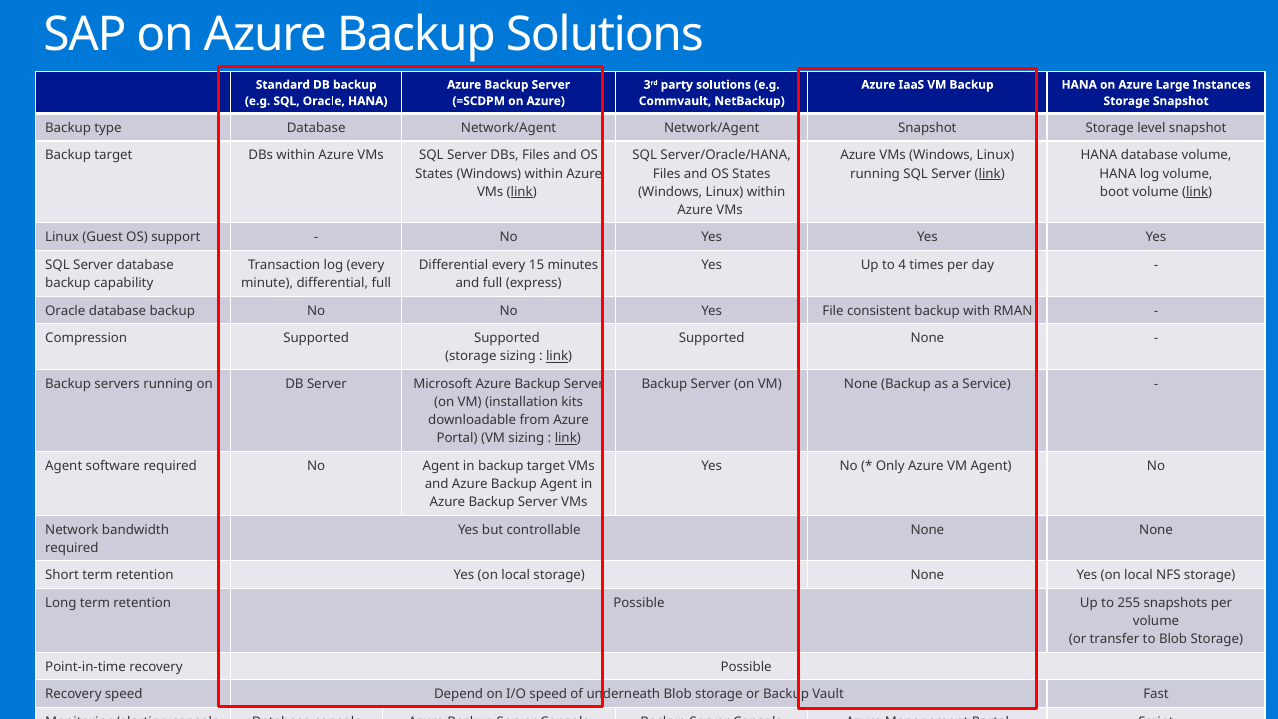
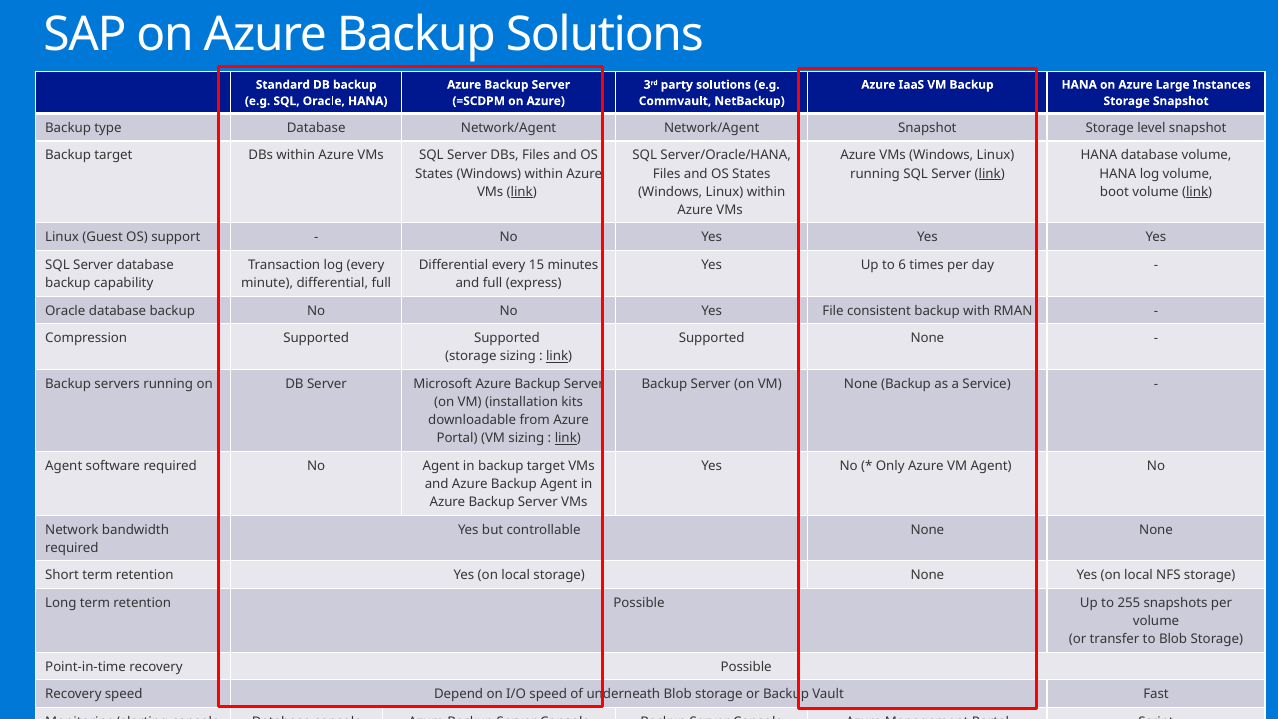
4: 4 -> 6 (902, 265)
